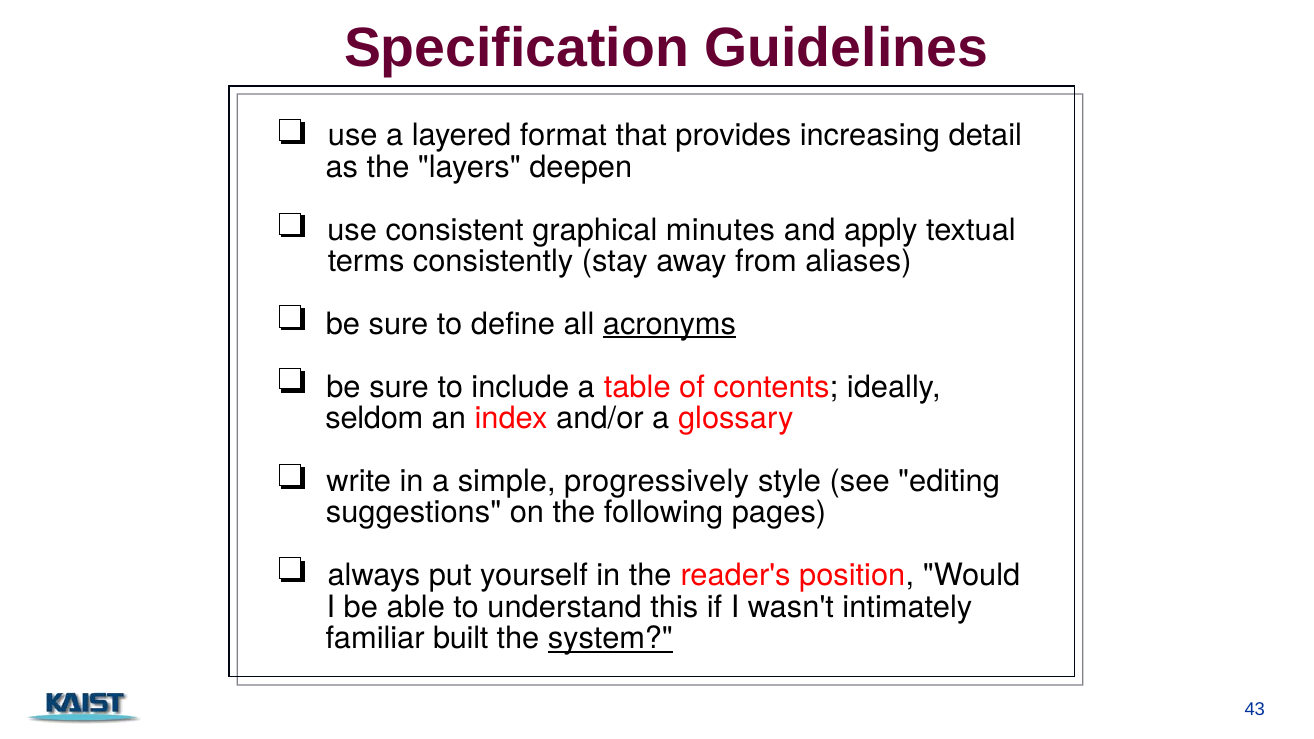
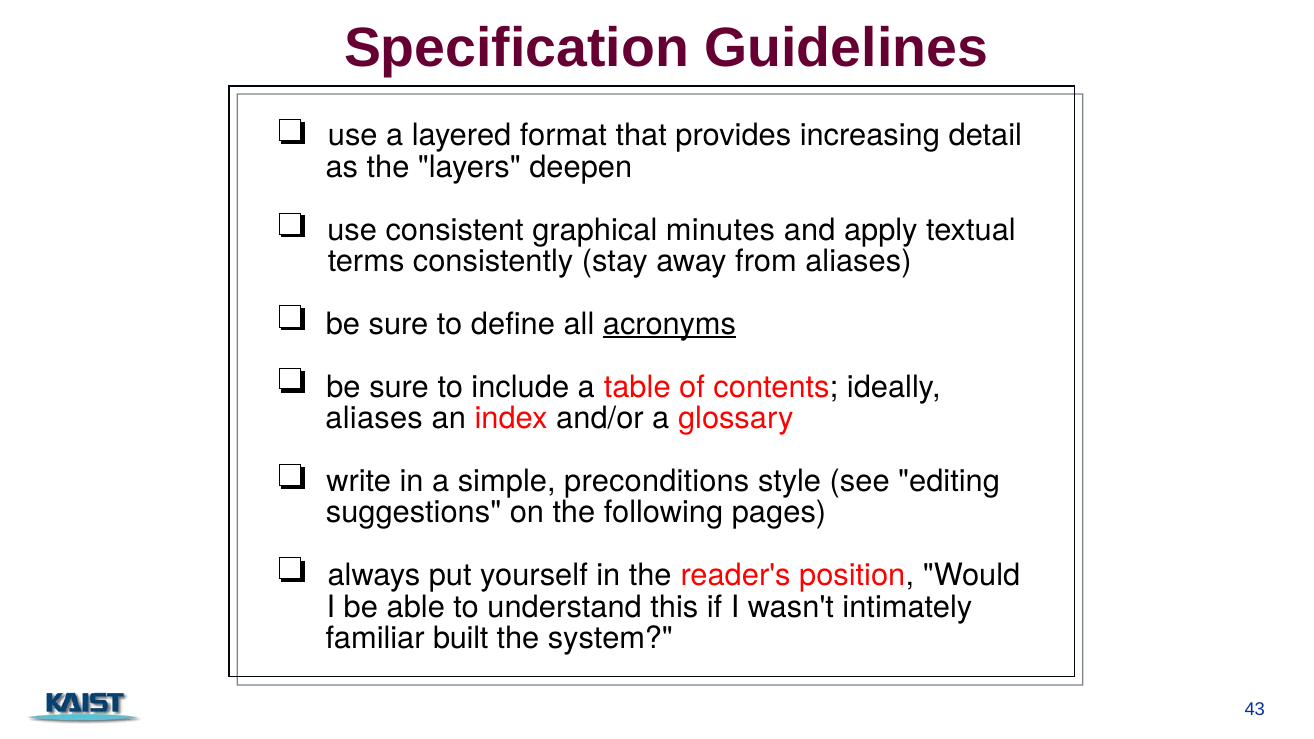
seldom: seldom -> aliases (374, 418)
progressively: progressively -> preconditions (657, 481)
system underline: present -> none (610, 639)
